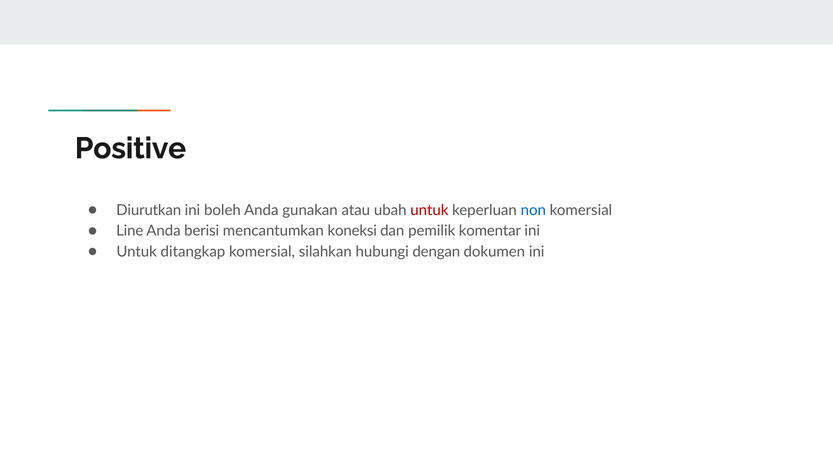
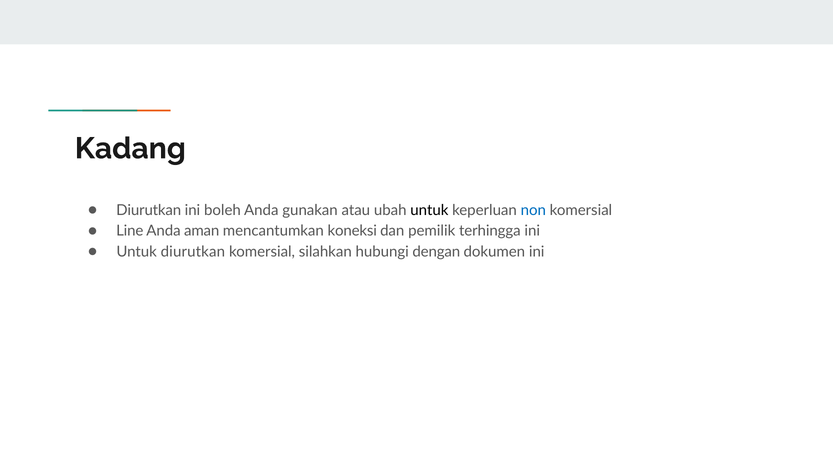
Positive: Positive -> Kadang (130, 149)
untuk colour: red -> black (429, 210)
berisi: berisi -> aman (202, 231)
komentar: komentar -> terhingga (490, 231)
Untuk ditangkap: ditangkap -> diurutkan (193, 252)
